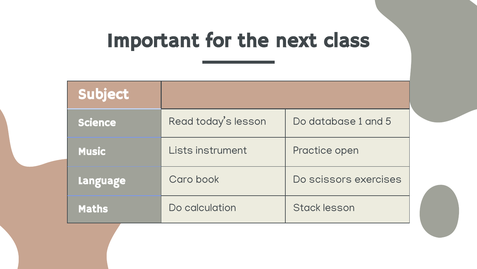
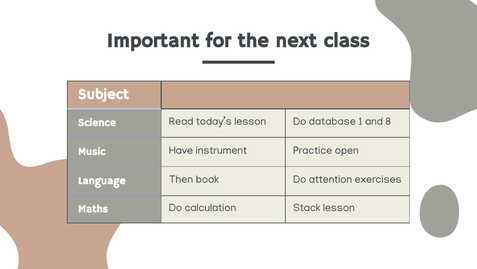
5: 5 -> 8 (388, 121)
Lists: Lists -> Have (181, 150)
Caro: Caro -> Then (181, 179)
scissors: scissors -> attention (330, 179)
